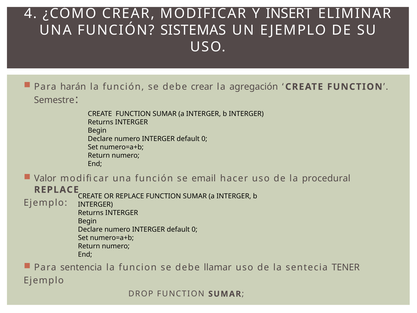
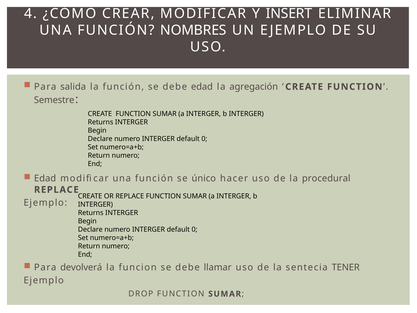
SISTEMAS: SISTEMAS -> NOMBRES (193, 30)
harán: harán -> salida (73, 87)
debe crear: crear -> edad (202, 87)
Valor: Valor -> Edad (45, 178)
email: email -> único (204, 178)
sentencia: sentencia -> devolverá (81, 267)
